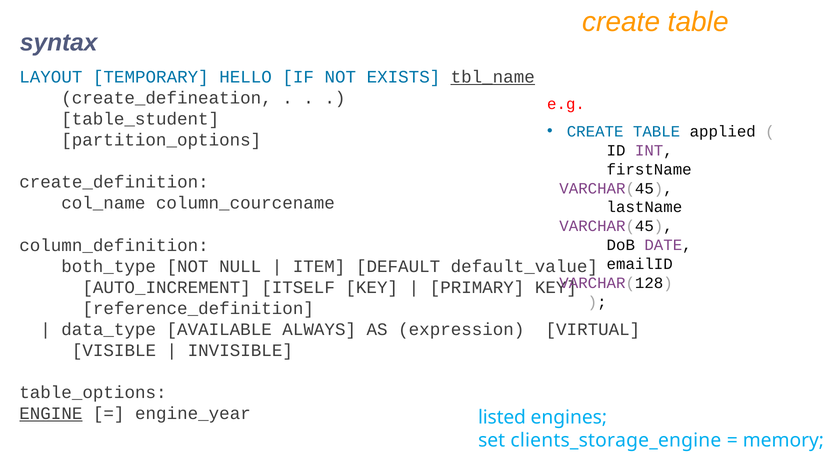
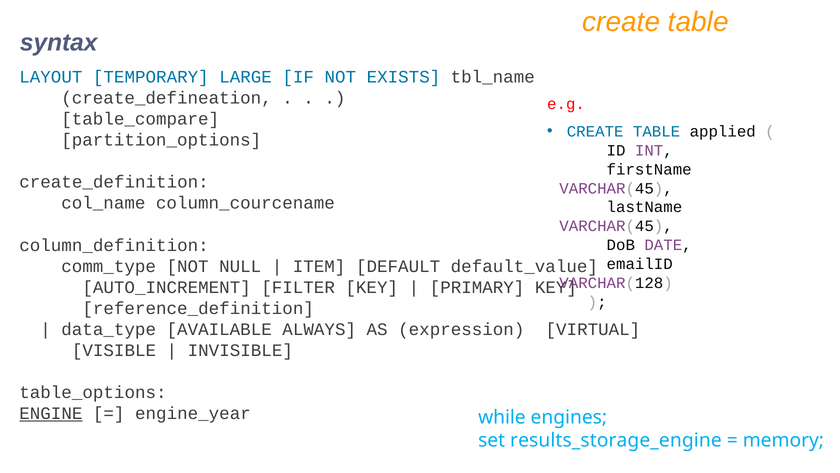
HELLO: HELLO -> LARGE (246, 77)
tbl_name underline: present -> none (493, 77)
table_student: table_student -> table_compare (140, 119)
both_type: both_type -> comm_type (109, 266)
ITSELF: ITSELF -> FILTER (298, 287)
listed: listed -> while (502, 417)
clients_storage_engine: clients_storage_engine -> results_storage_engine (616, 440)
